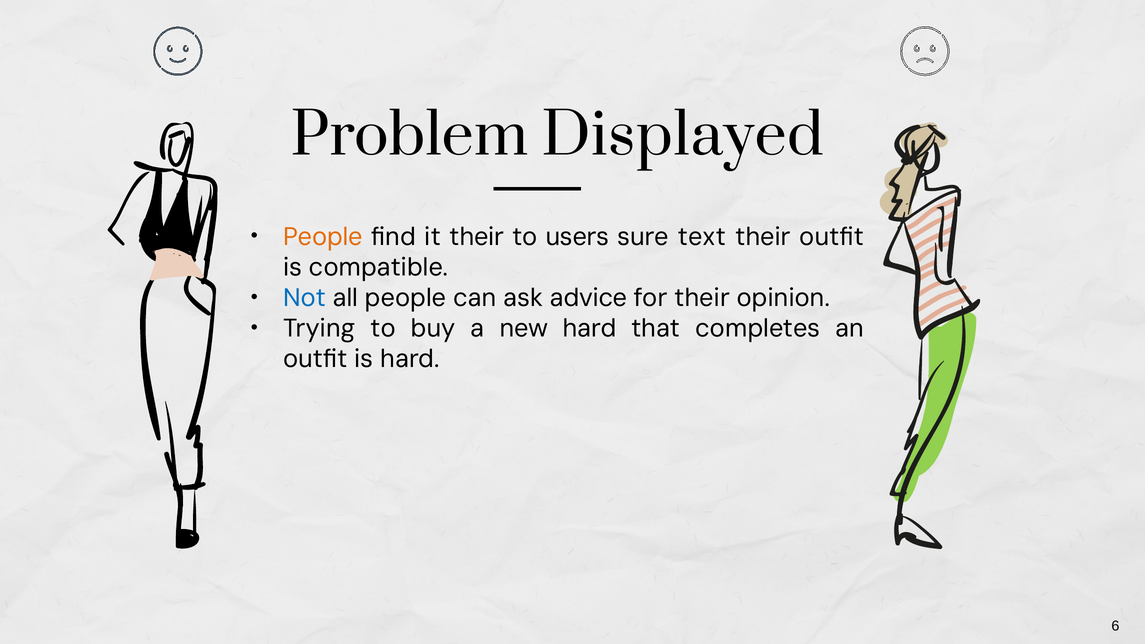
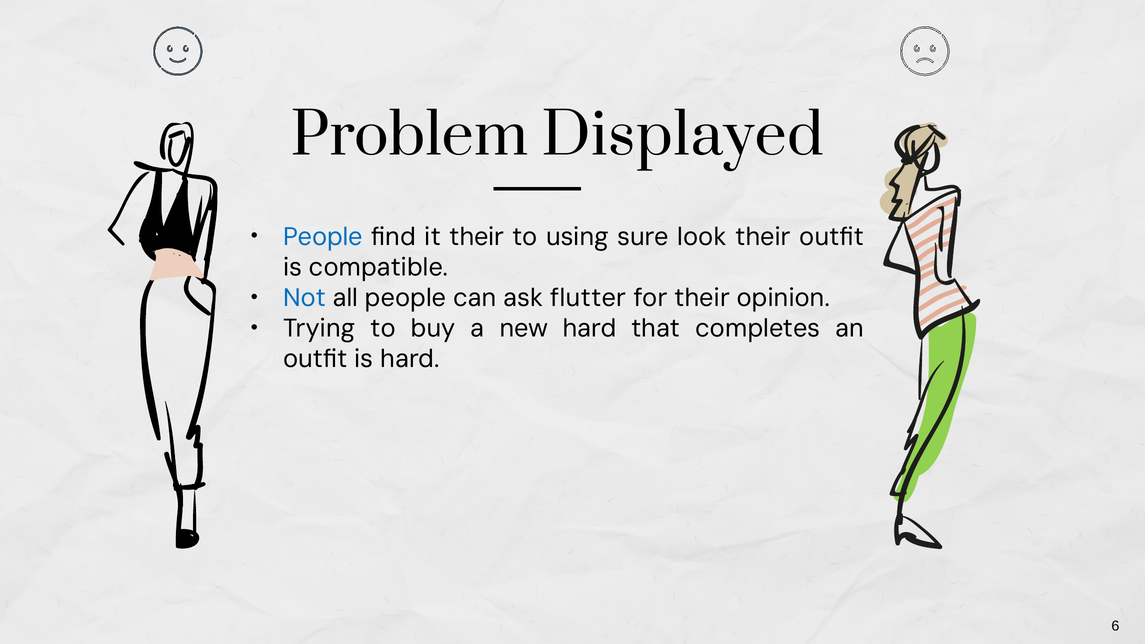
People colour: orange -> blue (323, 237)
users: users -> using (577, 237)
text: text -> look (702, 237)
advice: advice -> flutter (588, 298)
